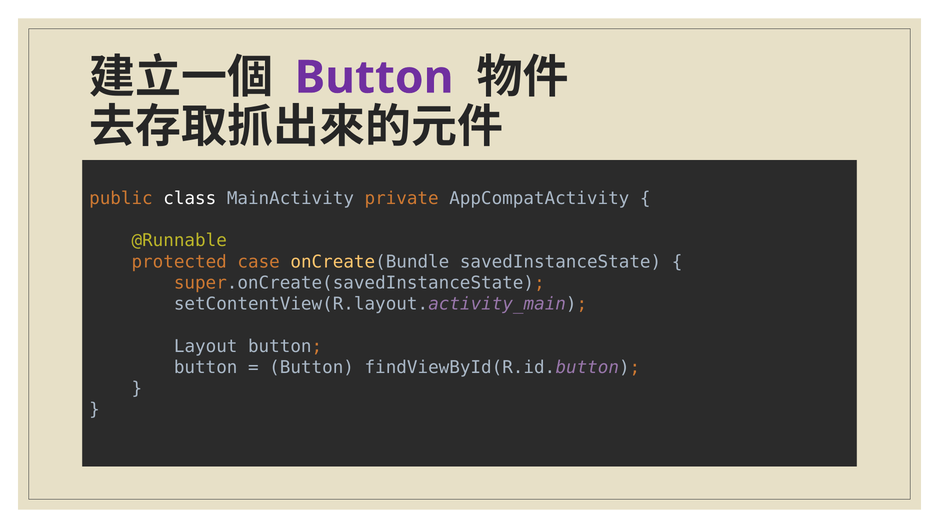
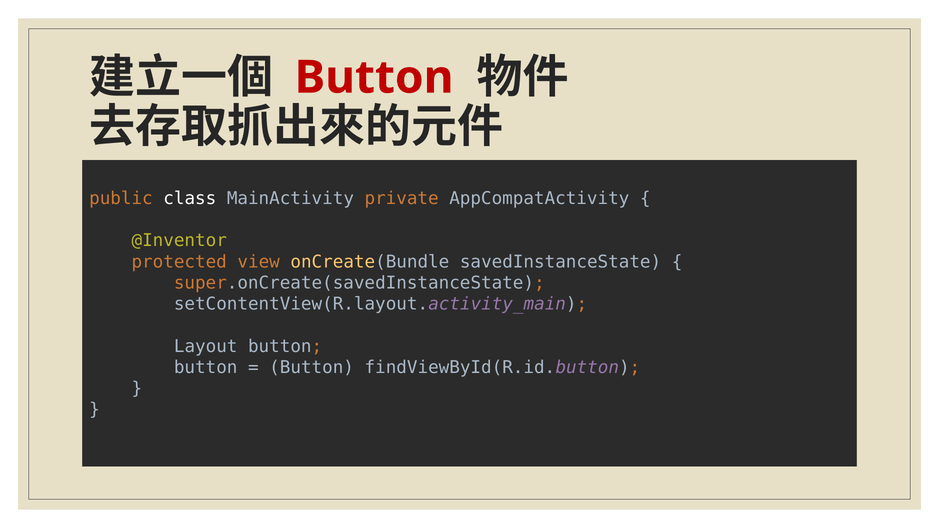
Button colour: purple -> red (374, 78)
@Runnable: @Runnable -> @Inventor (179, 241)
case: case -> view (259, 262)
